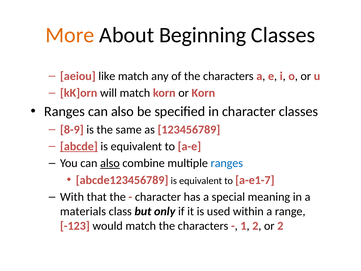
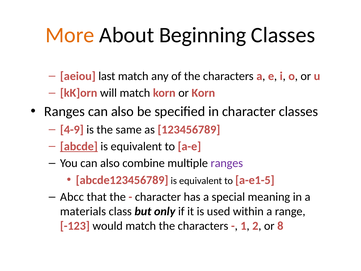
like: like -> last (107, 76)
8-9: 8-9 -> 4-9 (72, 129)
also underline: present -> none (110, 163)
ranges colour: blue -> purple (227, 163)
a-e1-7: a-e1-7 -> a-e1-5 (255, 180)
With: With -> Abcc (72, 197)
or 2: 2 -> 8 (280, 226)
